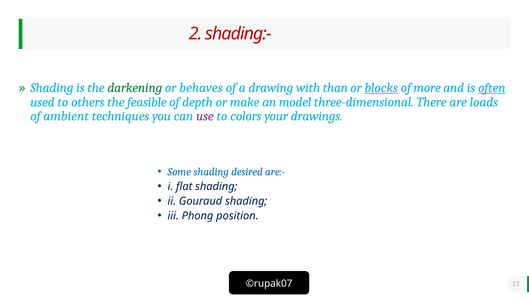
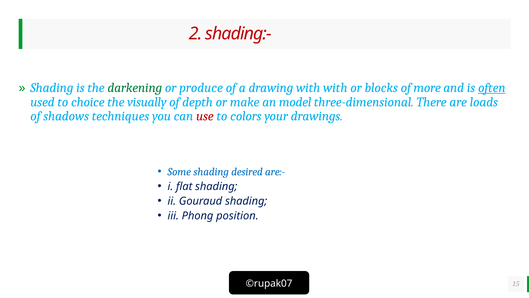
behaves: behaves -> produce (201, 88)
with than: than -> with (335, 88)
blocks underline: present -> none (381, 88)
others: others -> choice (88, 102)
feasible: feasible -> visually (147, 102)
ambient: ambient -> shadows (66, 116)
use colour: purple -> red (205, 116)
